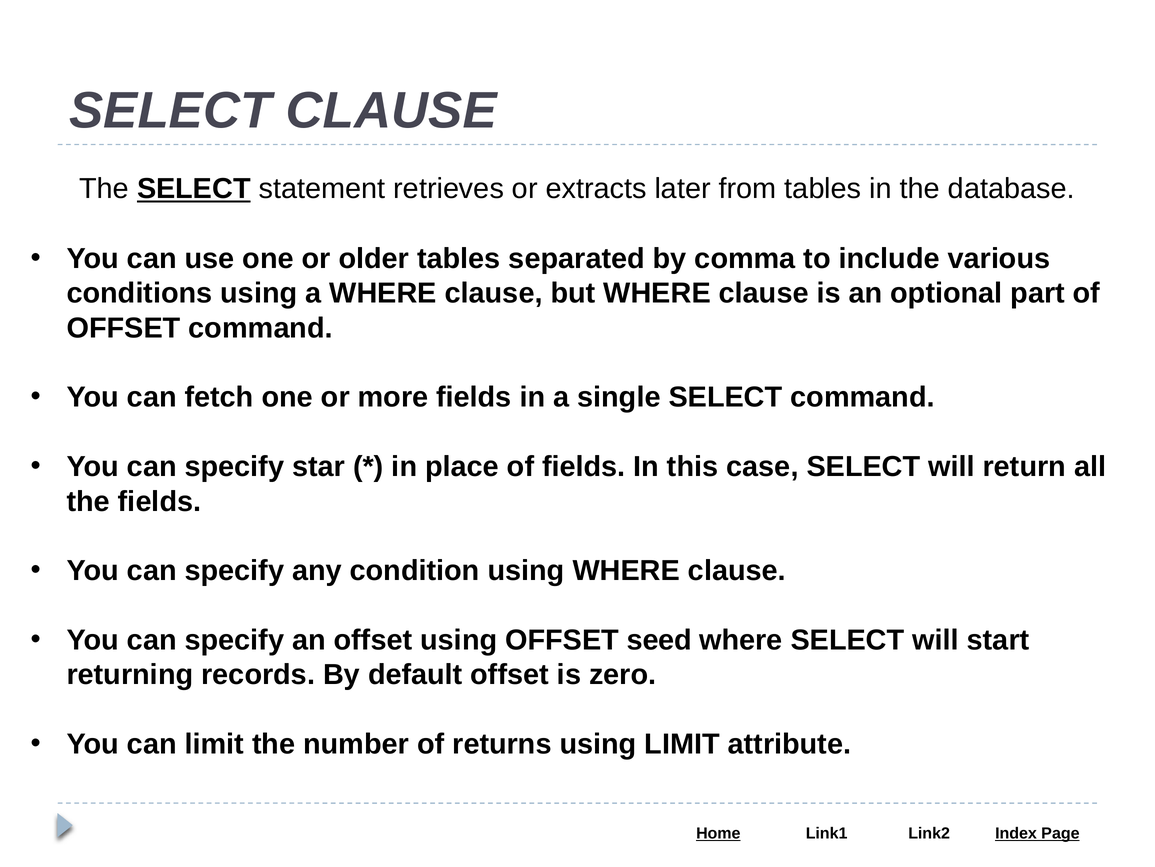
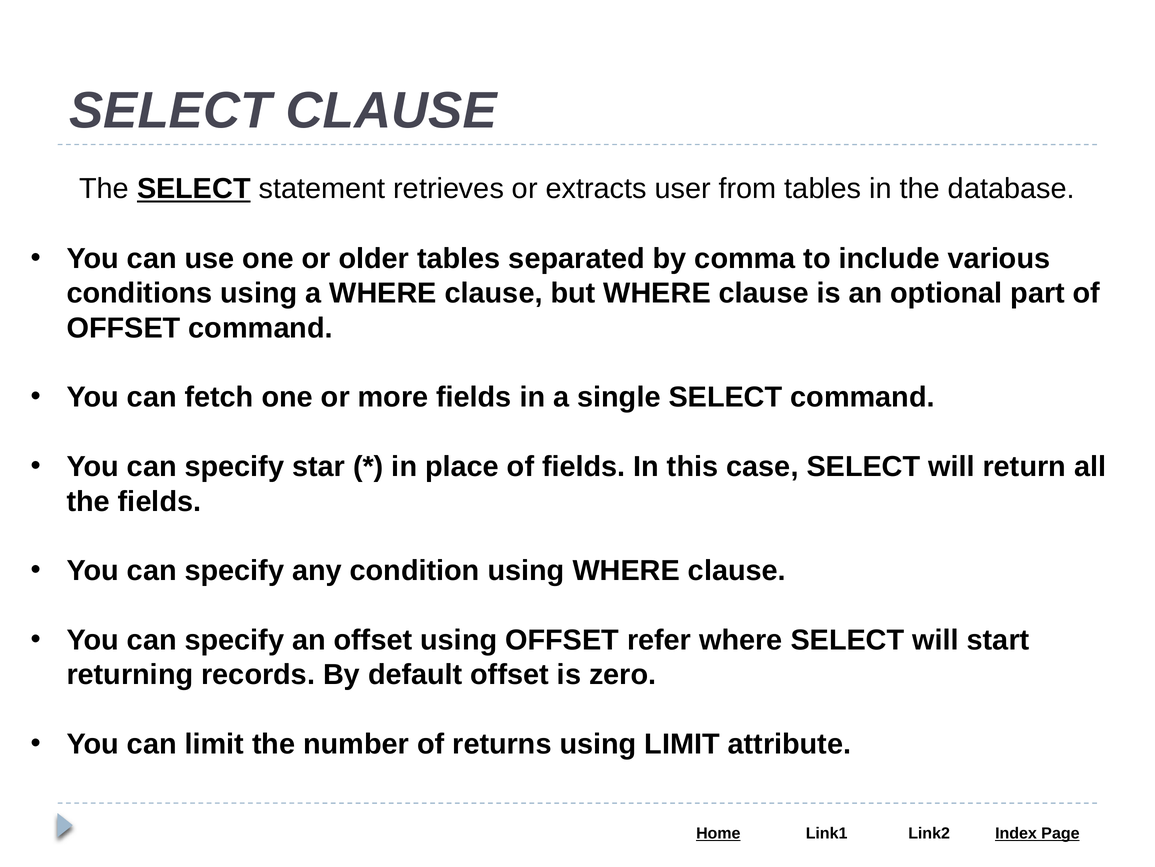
later: later -> user (683, 189)
seed: seed -> refer (659, 640)
